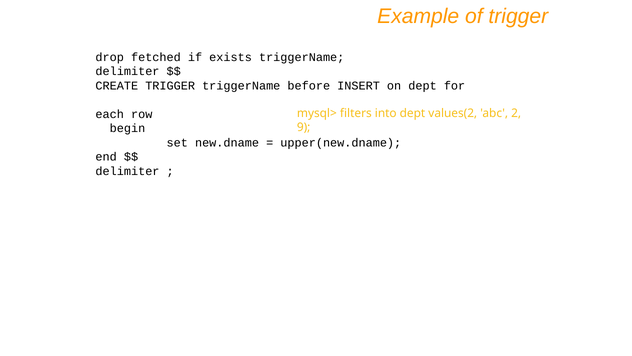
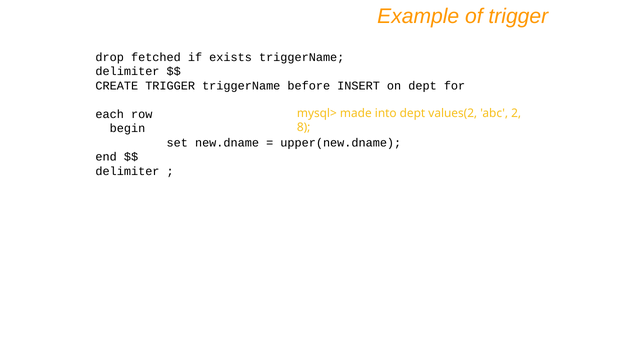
filters: filters -> made (356, 113)
9: 9 -> 8 (304, 127)
